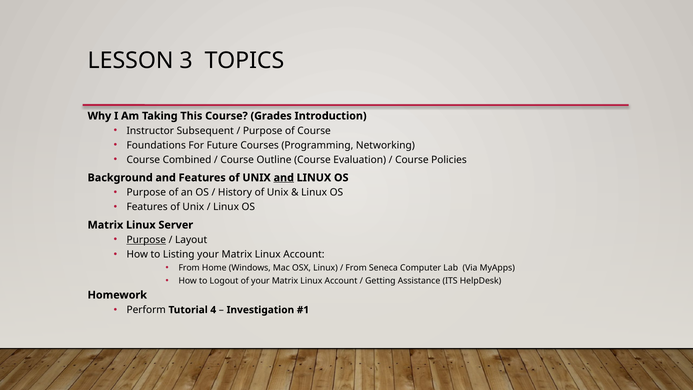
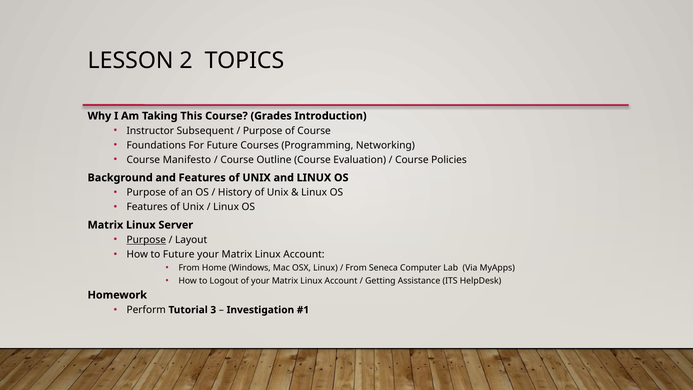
3: 3 -> 2 (186, 61)
Combined: Combined -> Manifesto (187, 160)
and underline: present -> none (284, 178)
to Listing: Listing -> Future (179, 254)
4: 4 -> 3 (213, 310)
